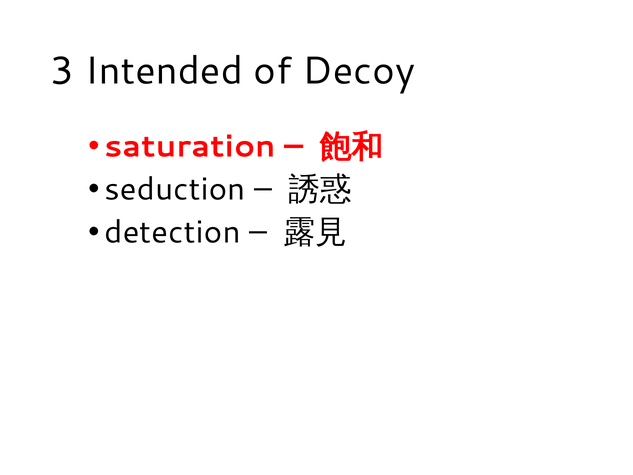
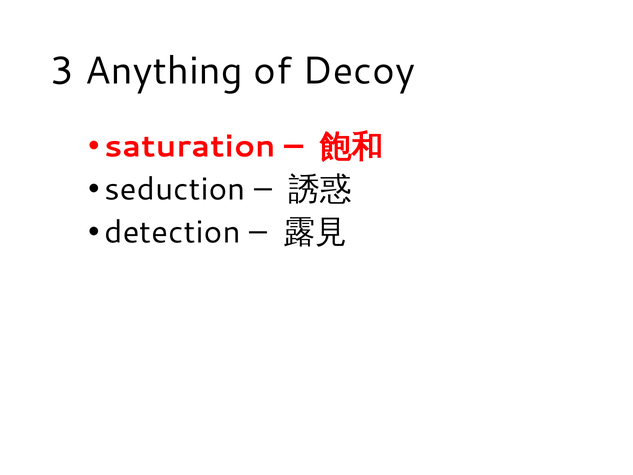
Intended: Intended -> Anything (164, 71)
